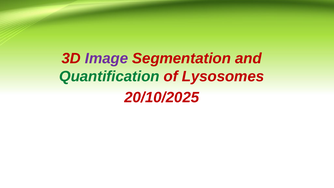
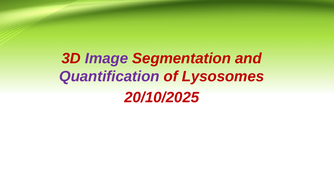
Quantification colour: green -> purple (109, 76)
